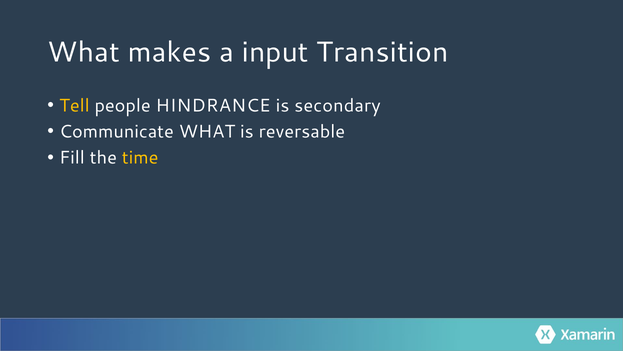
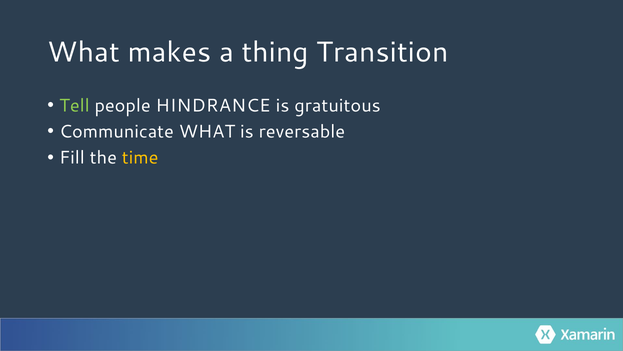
input: input -> thing (275, 52)
Tell colour: yellow -> light green (74, 105)
secondary: secondary -> gratuitous (338, 105)
